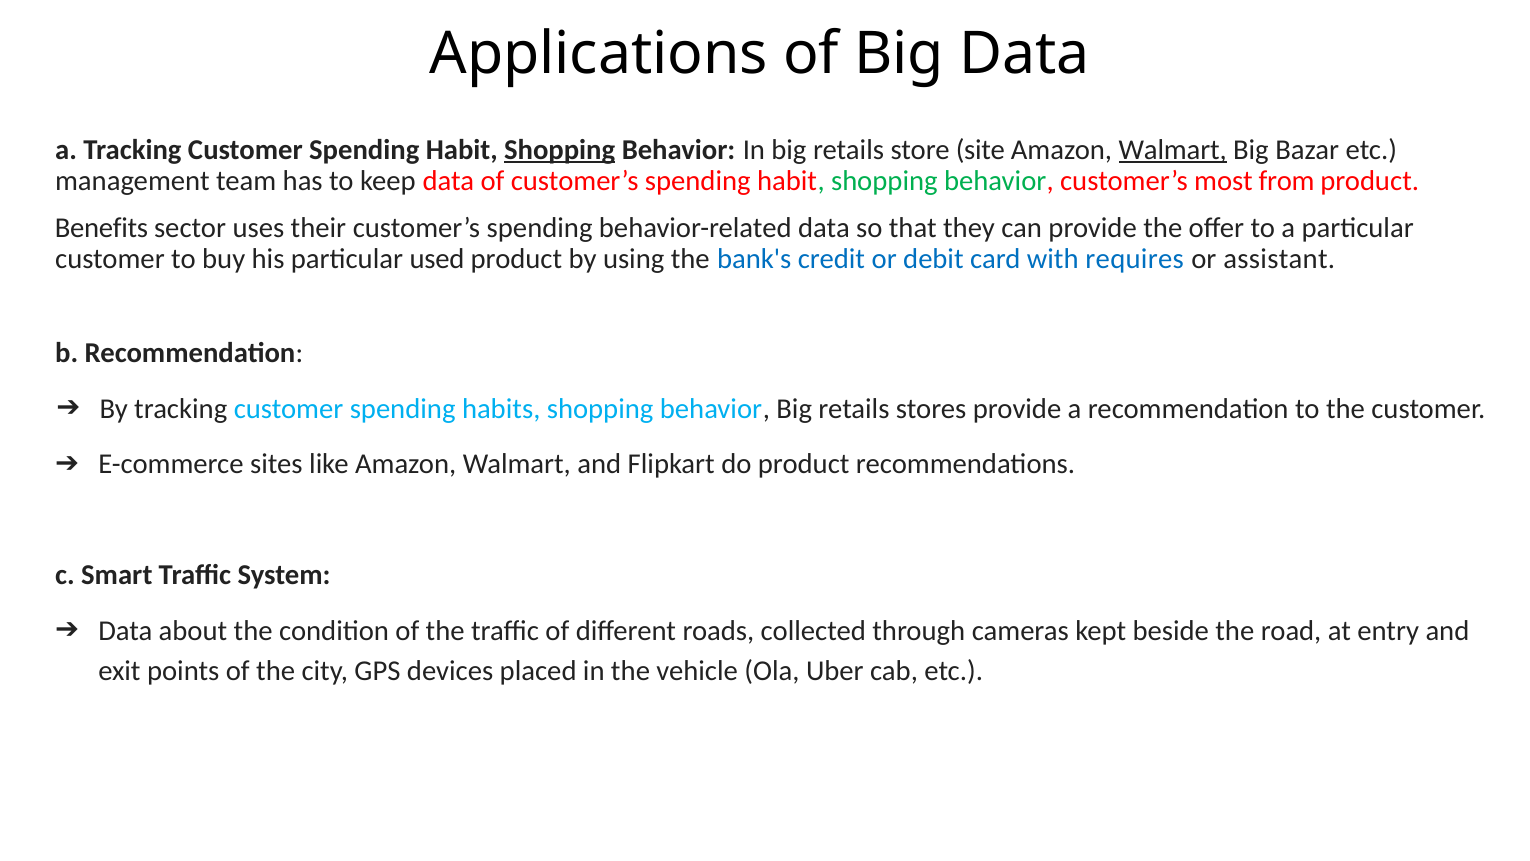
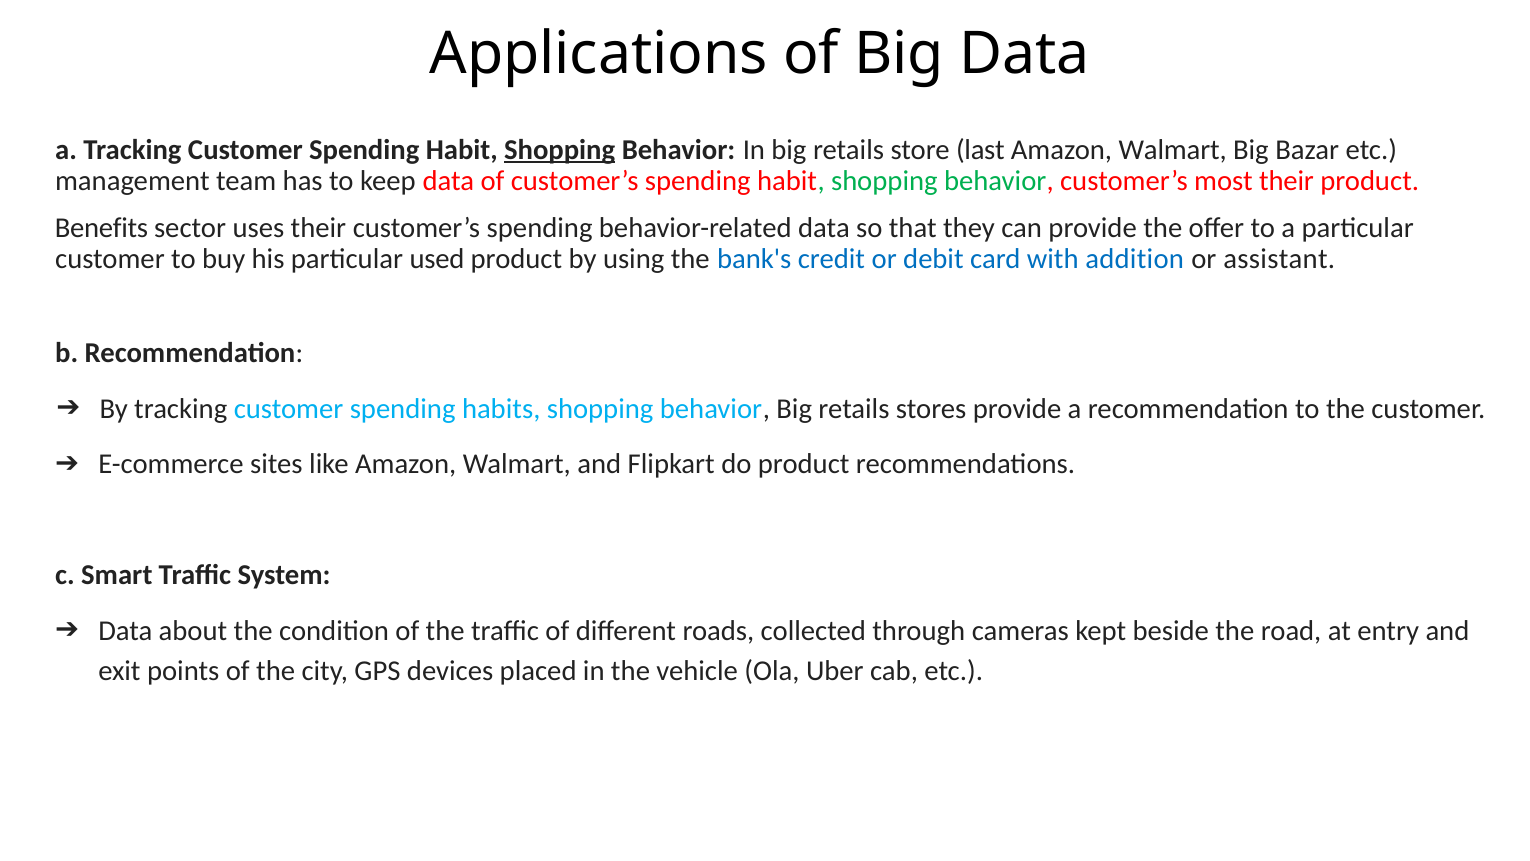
site: site -> last (980, 150)
Walmart underline: present -> none (1173, 150)
most from: from -> their (1287, 181)
requires: requires -> addition (1135, 259)
